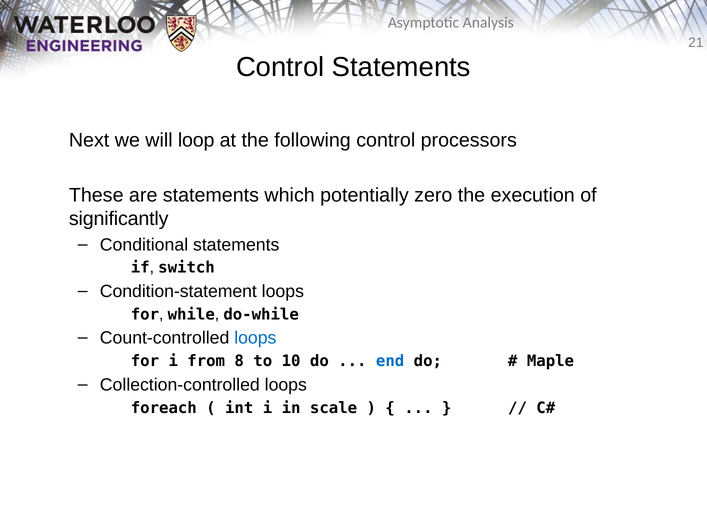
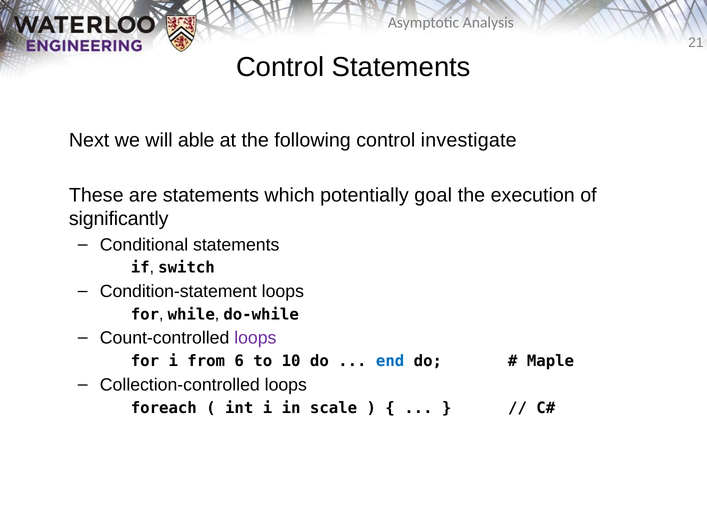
loop: loop -> able (196, 140)
processors: processors -> investigate (469, 140)
zero: zero -> goal (433, 195)
loops colour: blue -> purple (255, 338)
8: 8 -> 6 (239, 361)
